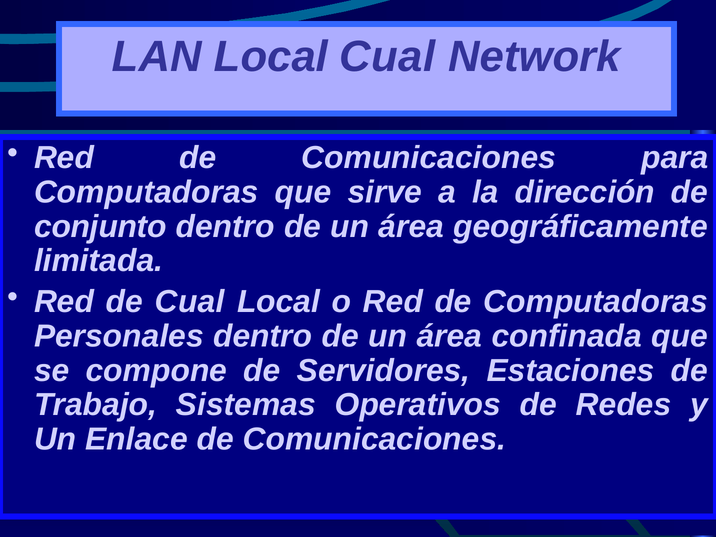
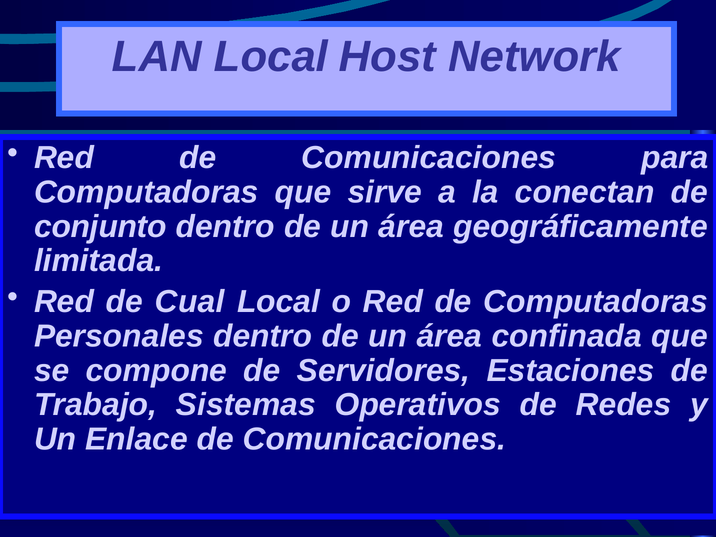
Local Cual: Cual -> Host (387, 57)
dirección: dirección -> conectan (585, 192)
